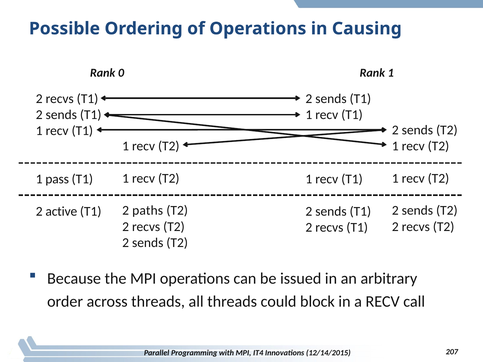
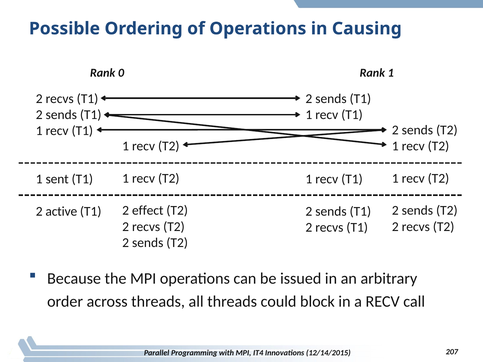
pass: pass -> sent (57, 179)
paths: paths -> effect (148, 211)
